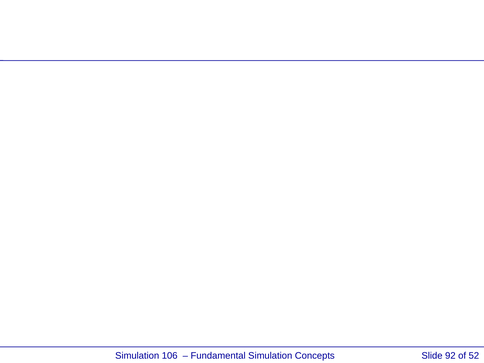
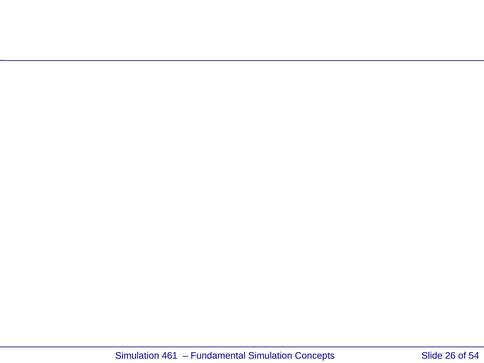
106: 106 -> 461 (170, 356)
92: 92 -> 26 (450, 356)
52: 52 -> 54 (474, 356)
